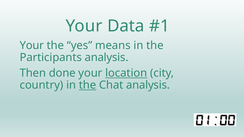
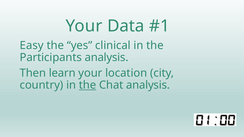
Your: Your -> Easy (32, 45)
means: means -> clinical (113, 45)
done: done -> learn (62, 73)
location underline: present -> none (126, 73)
